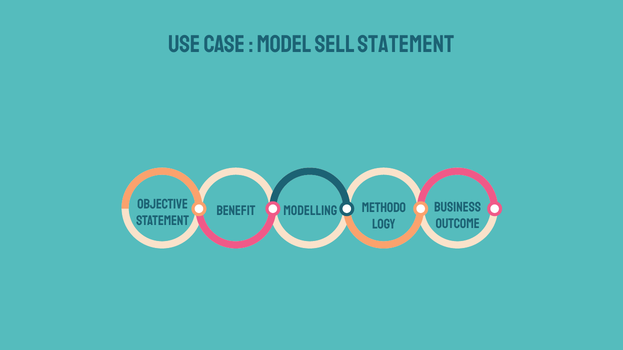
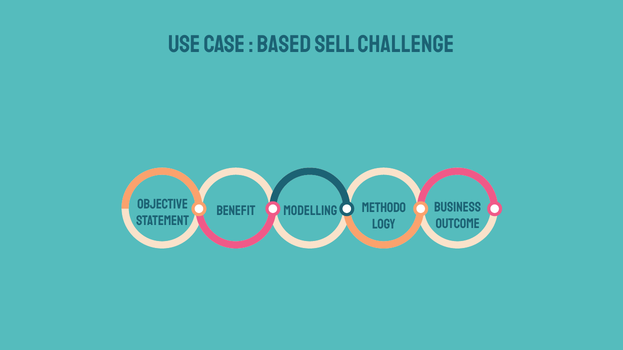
model: model -> based (284, 44)
sell statement: statement -> challenge (406, 44)
